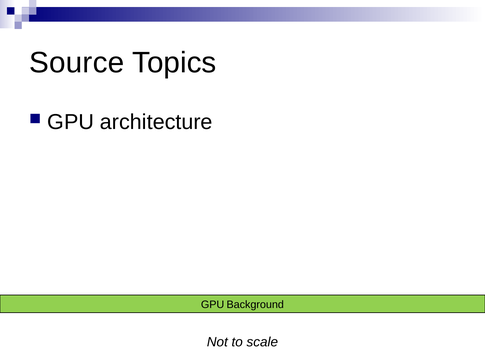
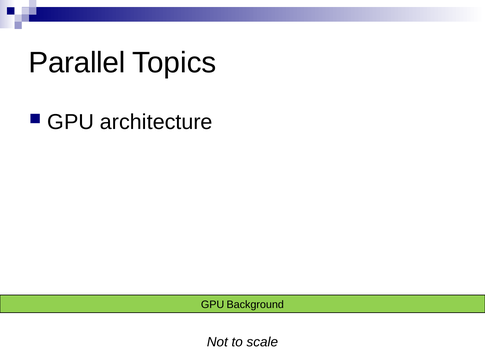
Source: Source -> Parallel (77, 63)
